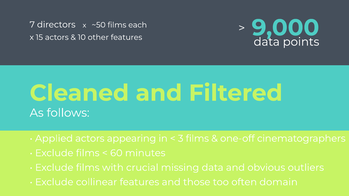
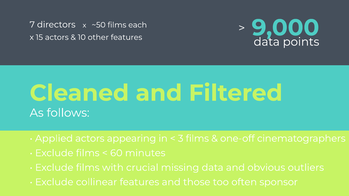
domain: domain -> sponsor (279, 182)
